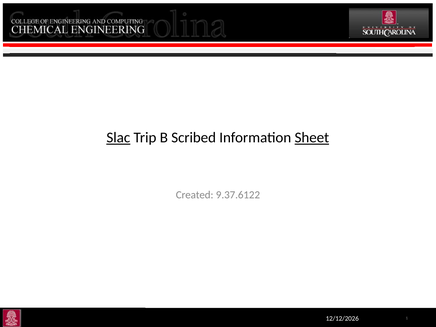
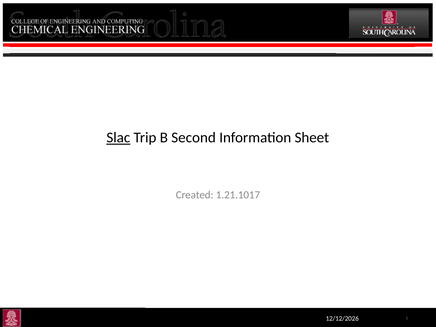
Scribed: Scribed -> Second (194, 138)
Sheet underline: present -> none (312, 138)
9.37.6122: 9.37.6122 -> 1.21.1017 (238, 195)
